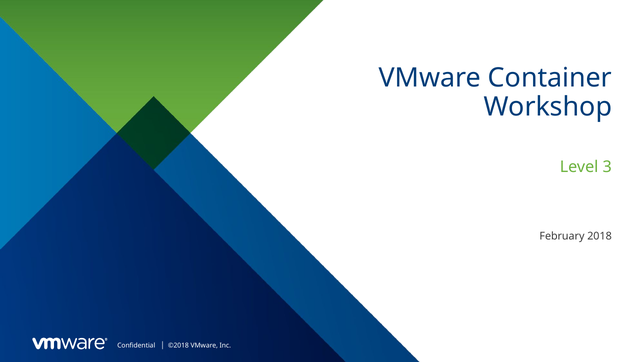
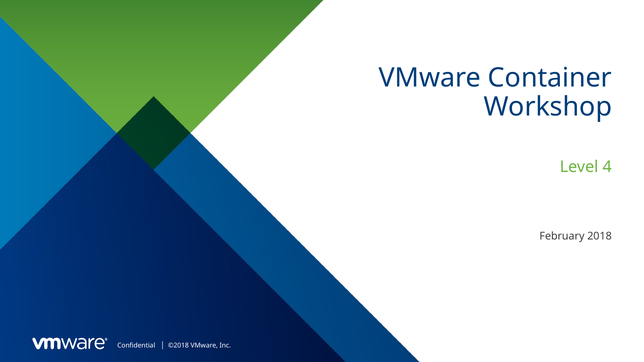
3: 3 -> 4 (607, 167)
